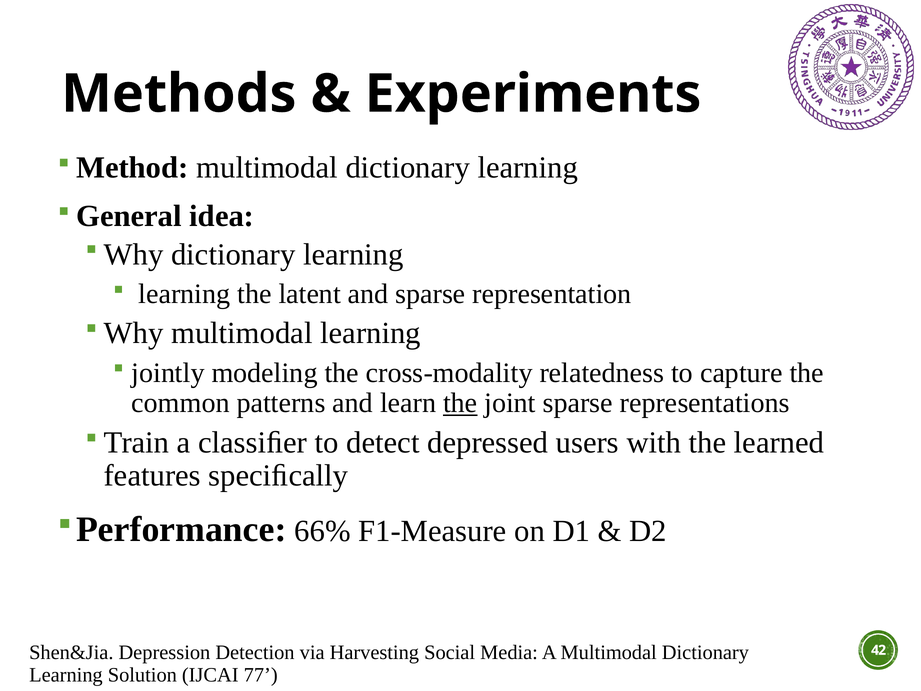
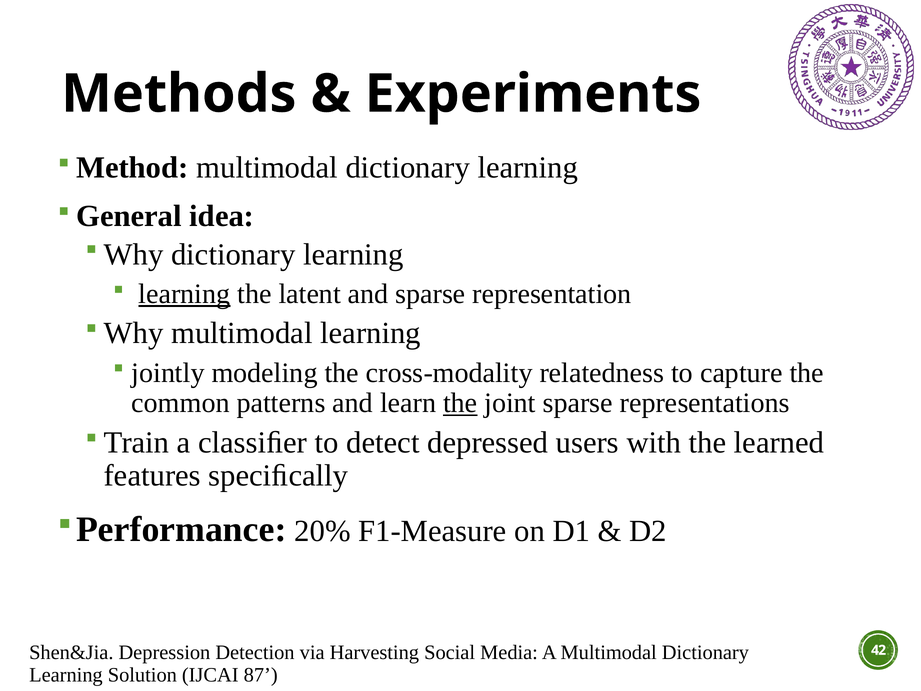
learning underline: none -> present (184, 294)
66%: 66% -> 20% (322, 531)
77: 77 -> 87 (261, 675)
